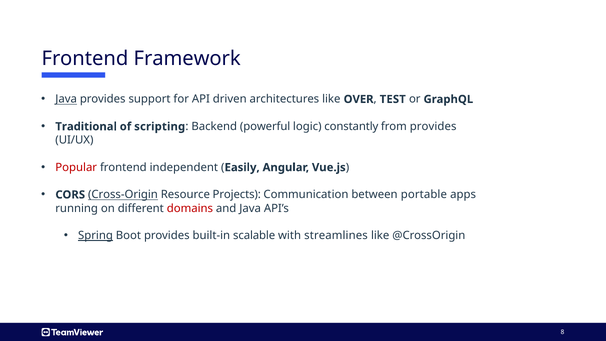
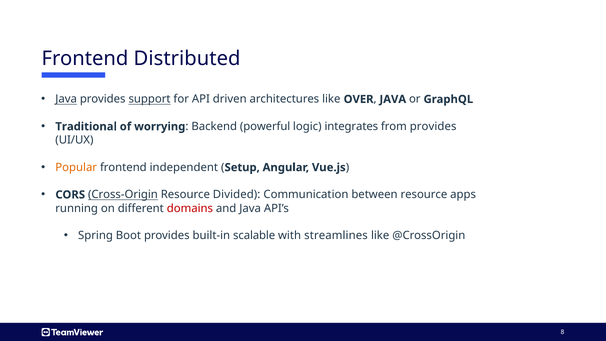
Framework: Framework -> Distributed (187, 58)
support underline: none -> present (150, 99)
TEST: TEST -> JAVA (393, 99)
scripting: scripting -> worrying (160, 126)
constantly: constantly -> integrates (351, 126)
Popular colour: red -> orange (76, 167)
Easily: Easily -> Setup (242, 167)
Projects: Projects -> Divided (237, 195)
between portable: portable -> resource (424, 195)
Spring underline: present -> none (95, 236)
